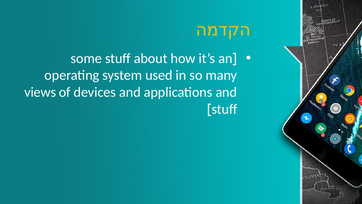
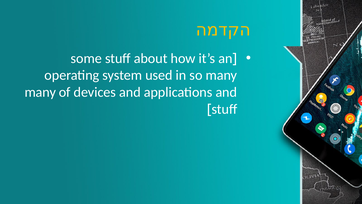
views: views -> many (40, 92)
